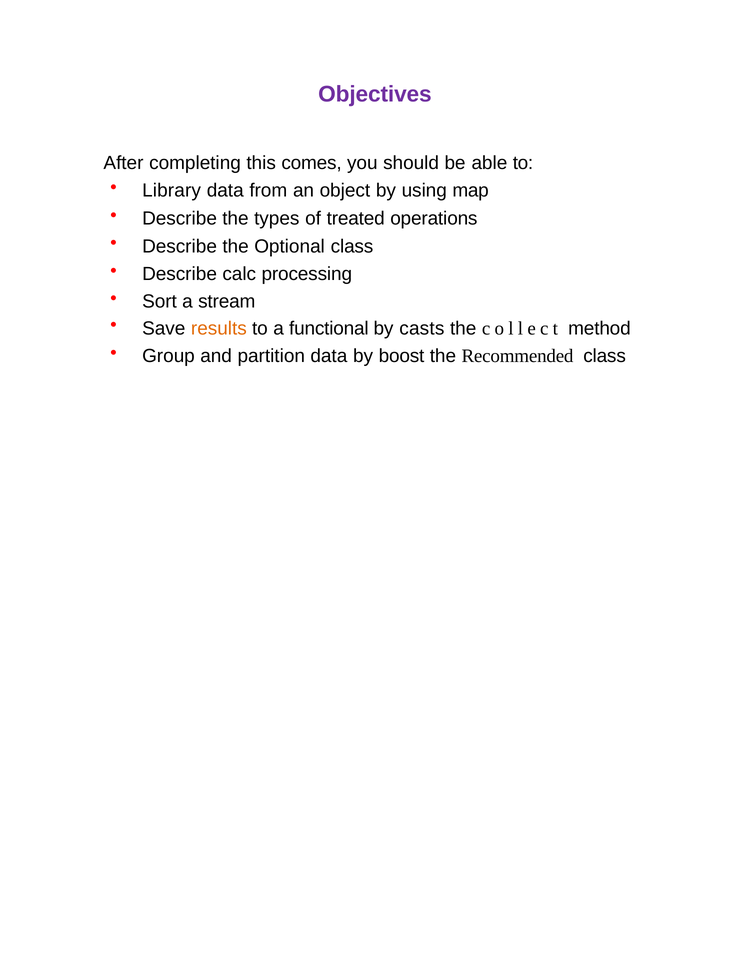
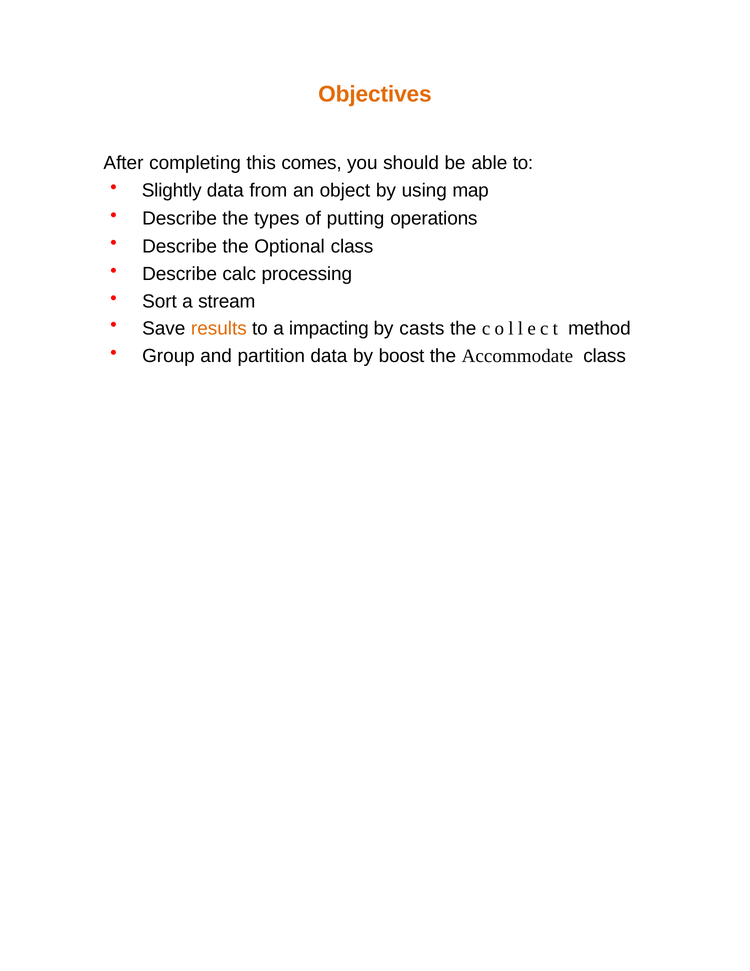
Objectives colour: purple -> orange (375, 94)
Library: Library -> Slightly (172, 191)
treated: treated -> putting (356, 218)
functional: functional -> impacting (329, 328)
Recommended: Recommended -> Accommodate (517, 356)
